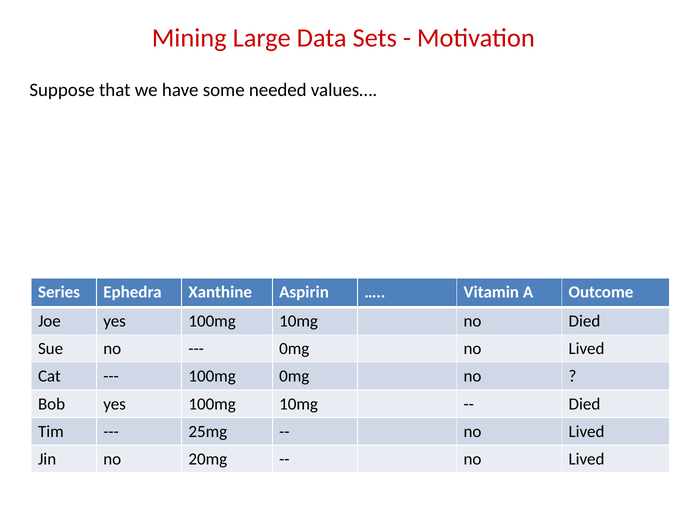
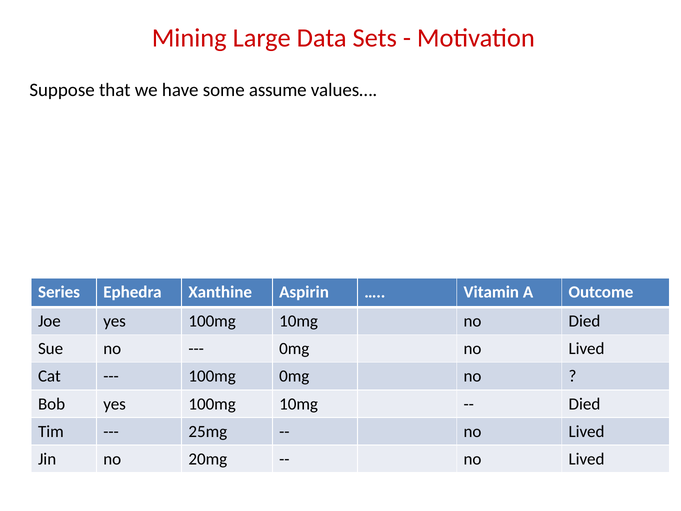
needed: needed -> assume (278, 90)
